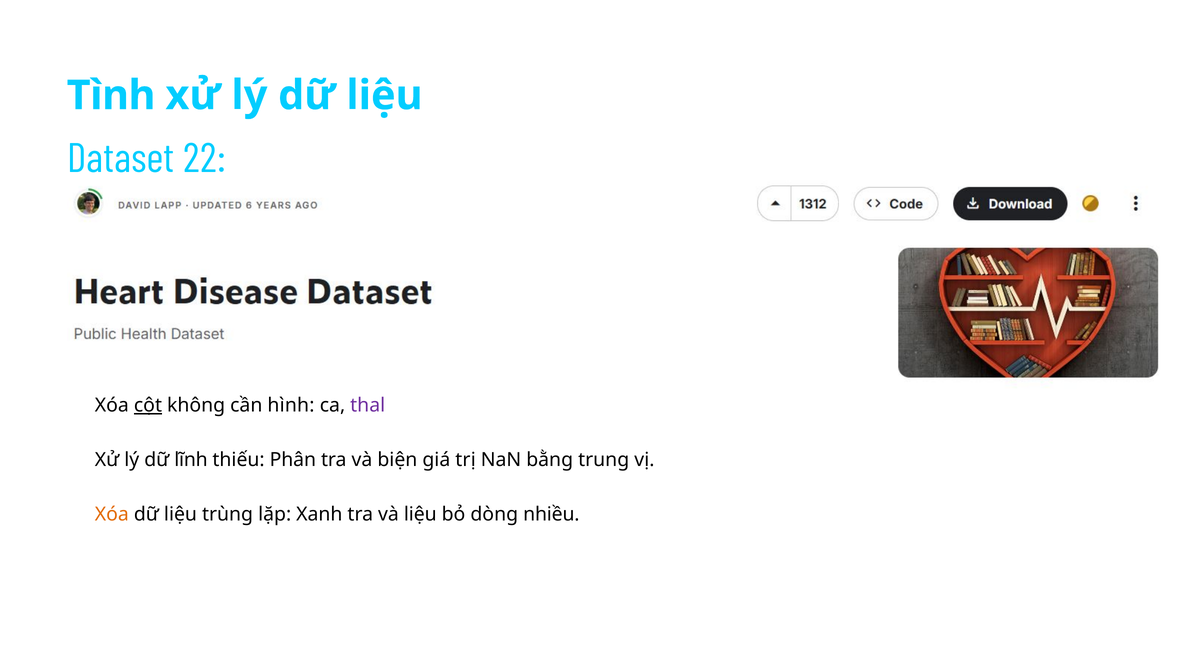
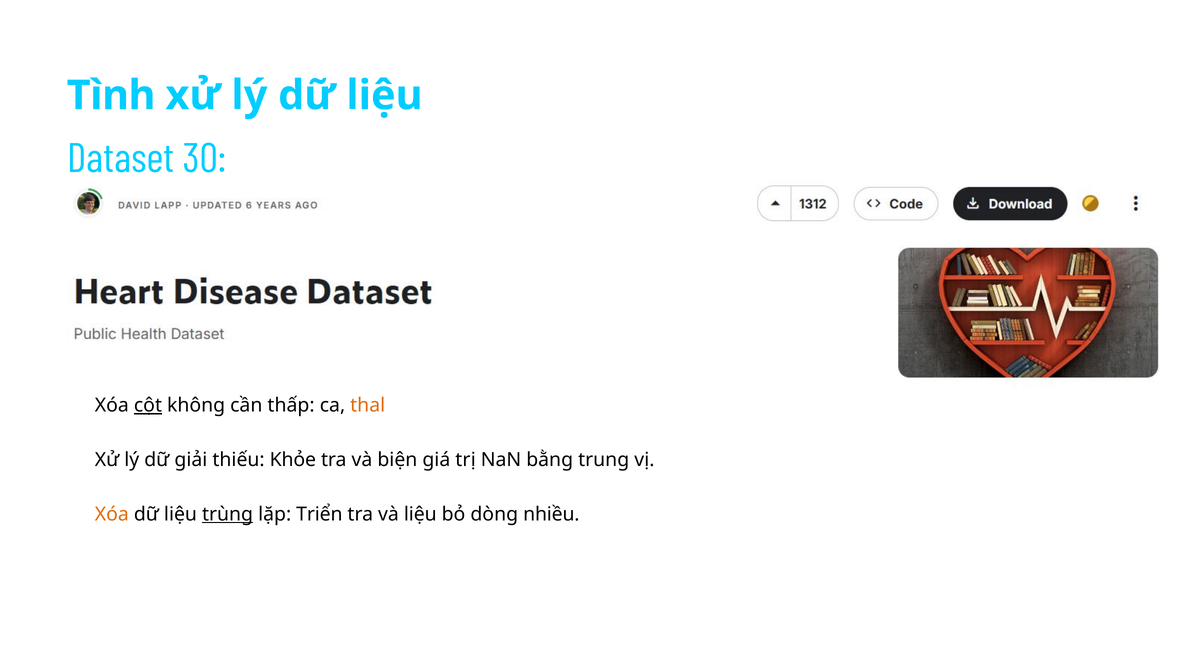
22: 22 -> 30 (205, 159)
hình: hình -> thấp (291, 405)
thal colour: purple -> orange (368, 405)
lĩnh: lĩnh -> giải (191, 460)
Phân: Phân -> Khỏe (293, 460)
trùng underline: none -> present (228, 514)
Xanh: Xanh -> Triển (319, 514)
